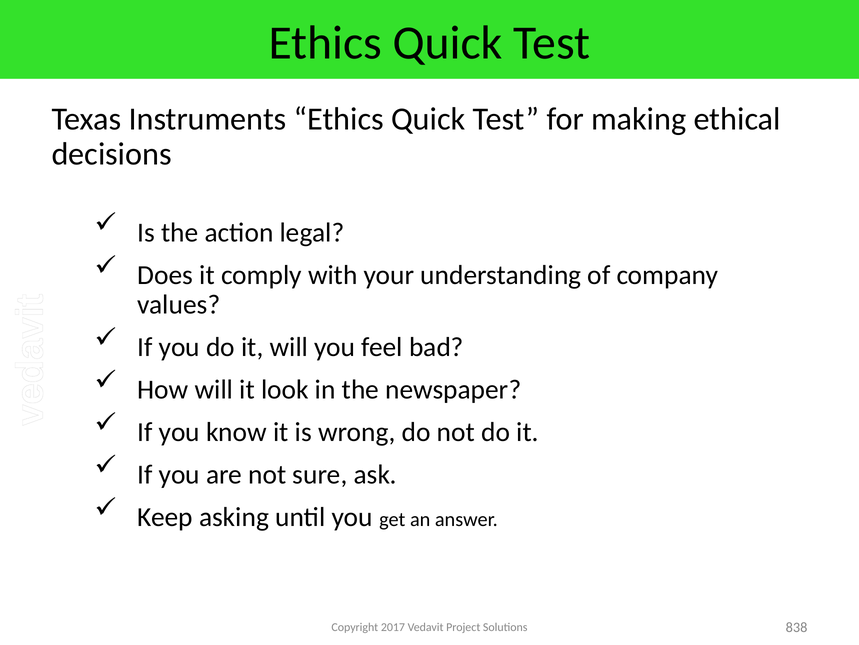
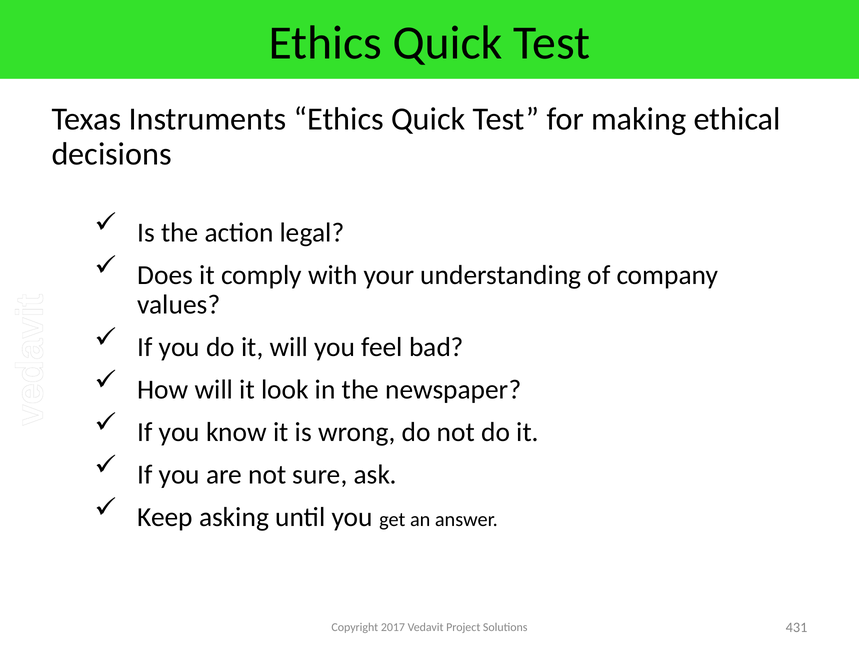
838: 838 -> 431 (797, 627)
